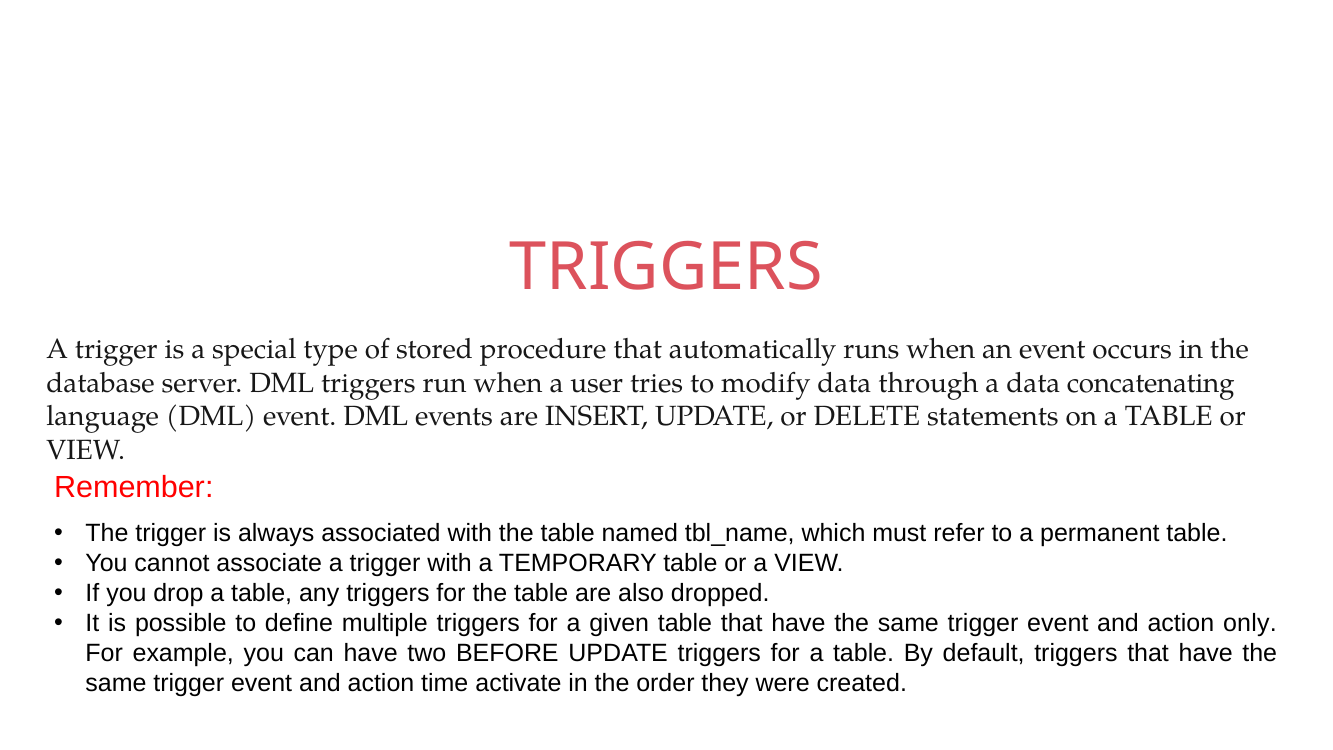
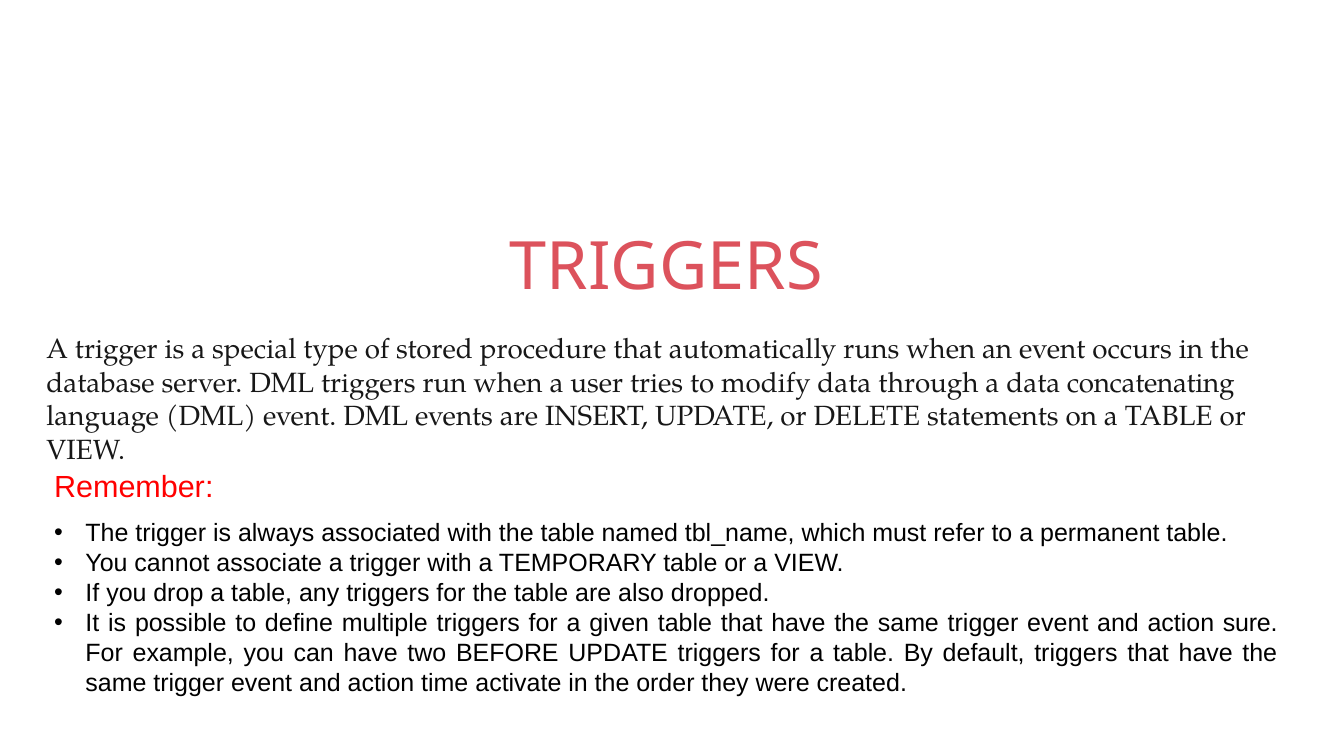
only: only -> sure (1250, 623)
